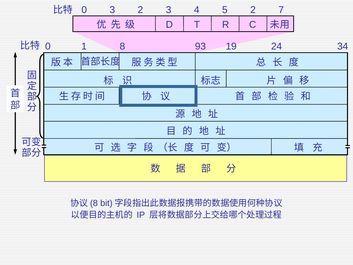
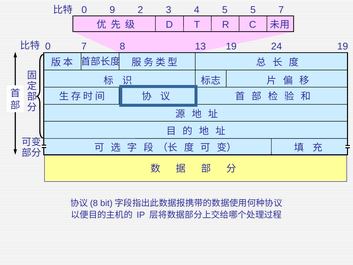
0 3: 3 -> 9 (112, 10)
5 2: 2 -> 5 (253, 10)
0 1: 1 -> 7 (84, 46)
93: 93 -> 13 (200, 46)
24 34: 34 -> 19 (343, 46)
